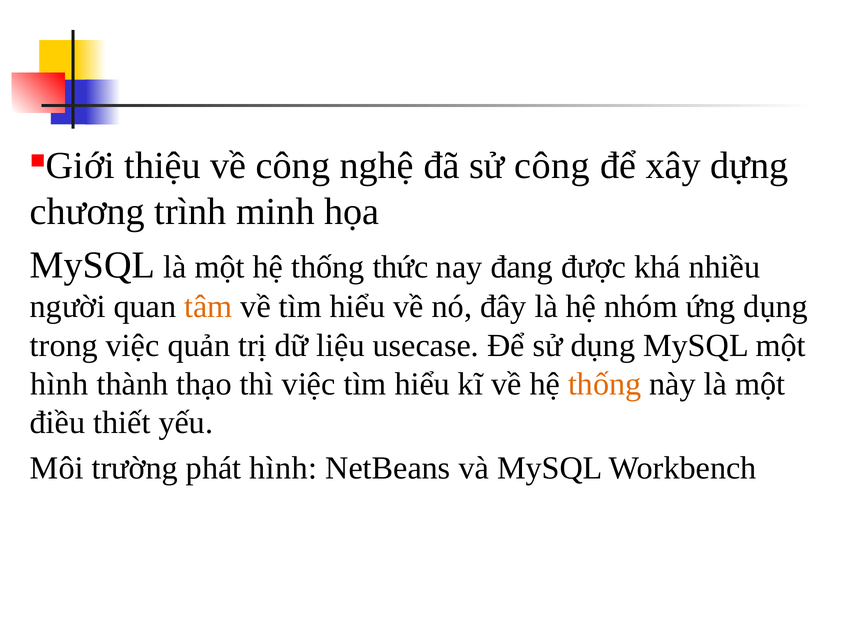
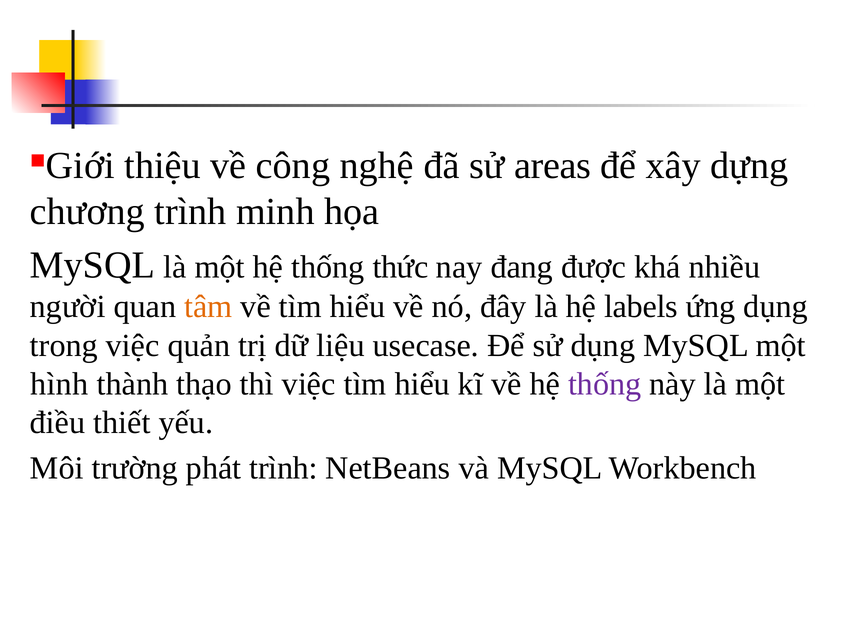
sử công: công -> areas (553, 166)
nhóm: nhóm -> labels (641, 307)
thống colour: orange -> purple (605, 384)
phát hình: hình -> trình (284, 468)
